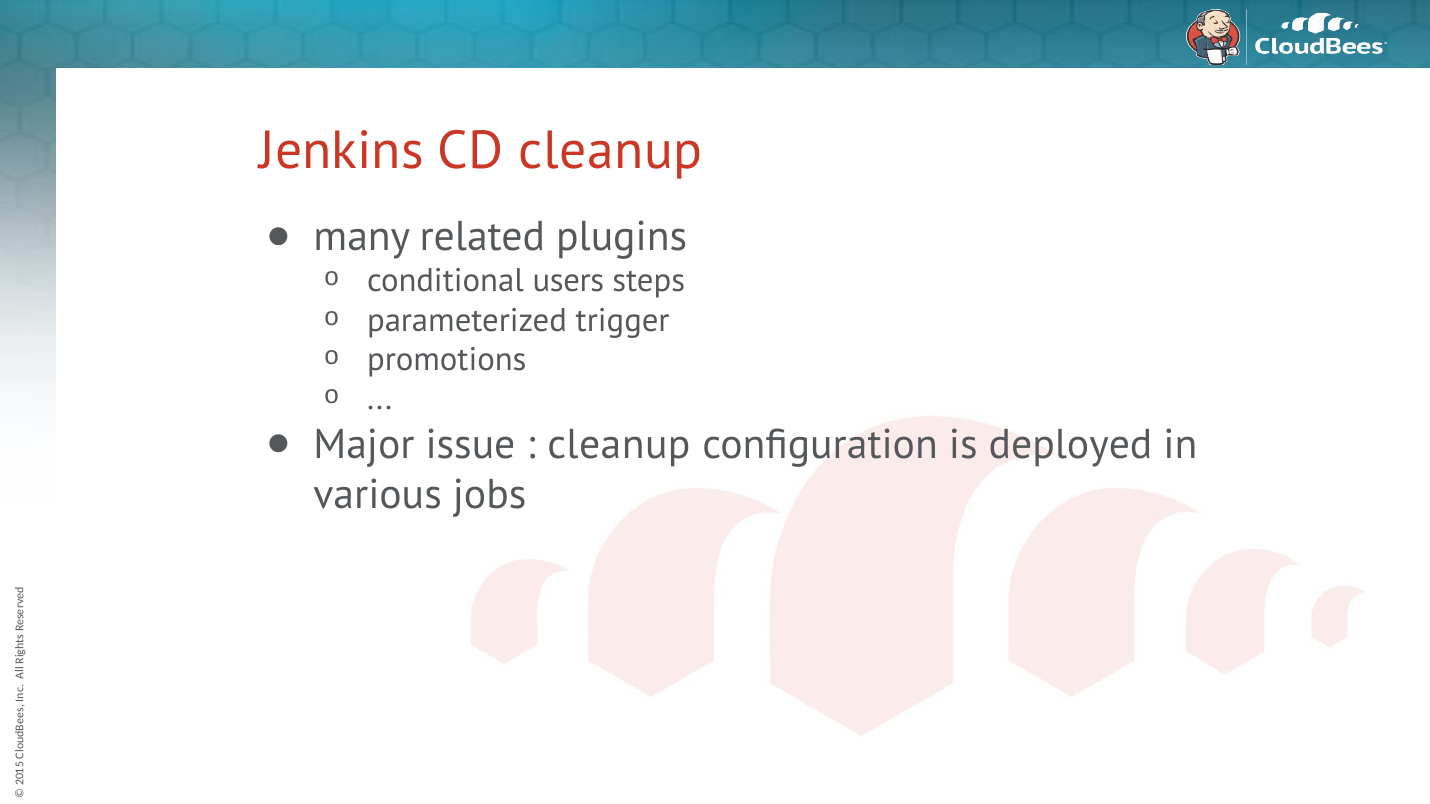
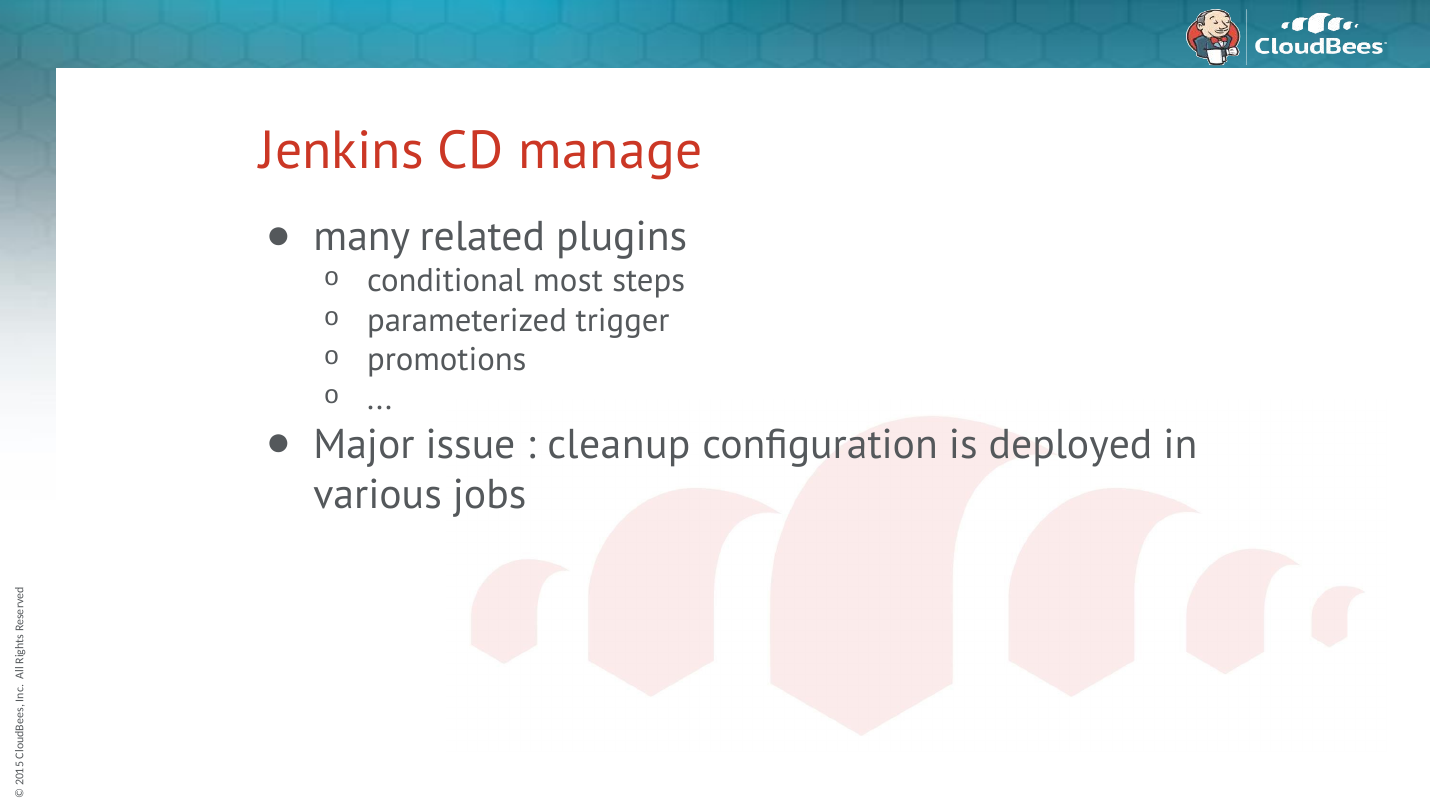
CD cleanup: cleanup -> manage (611, 151)
users: users -> most (568, 281)
